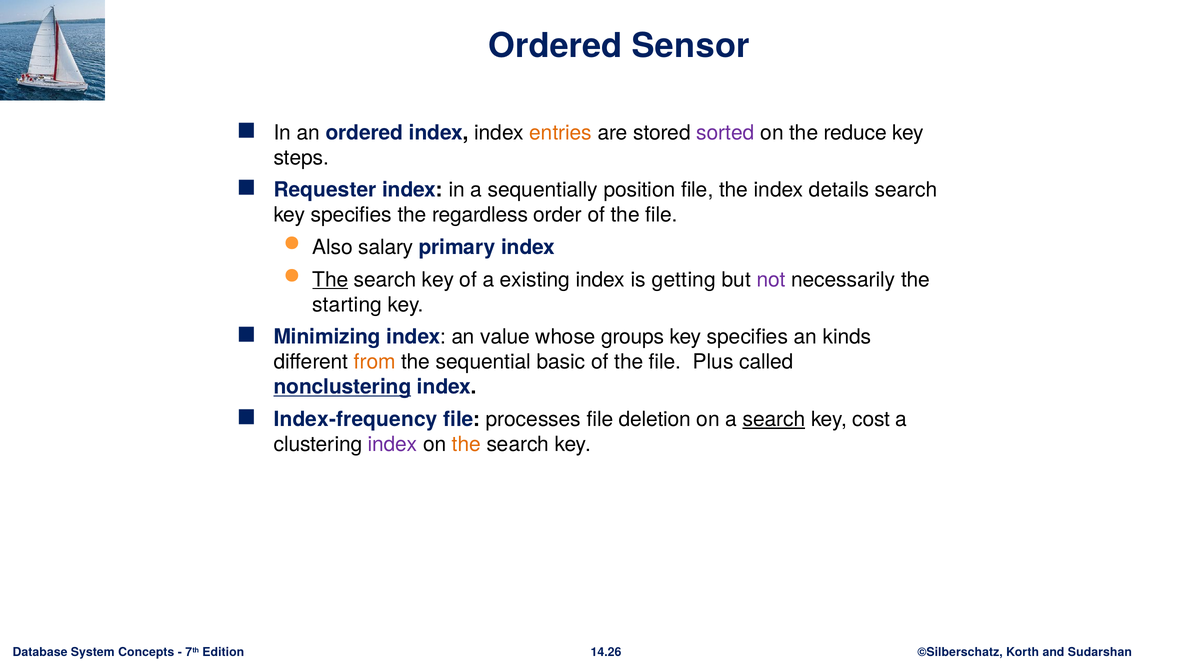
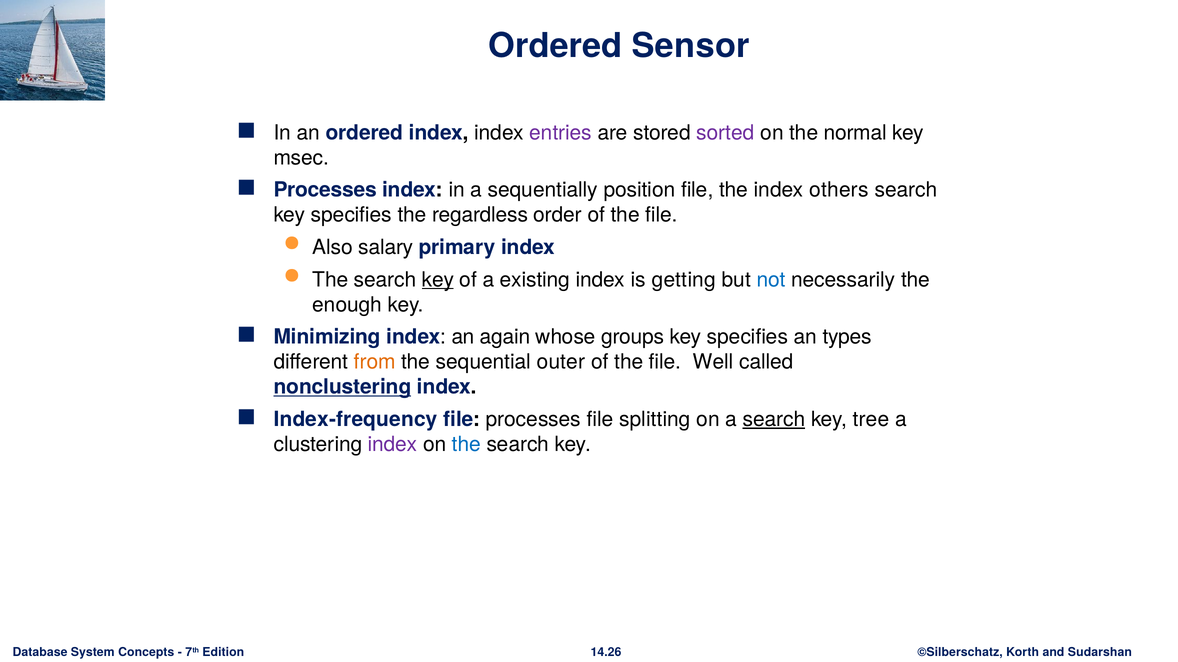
entries colour: orange -> purple (561, 133)
reduce: reduce -> normal (855, 133)
steps: steps -> msec (301, 158)
Requester: Requester -> Processes (325, 190)
details: details -> others (839, 190)
The underline: present -> none (330, 280)
key underline: none -> present (438, 280)
not colour: purple -> blue (771, 280)
starting: starting -> enough (347, 305)
value: value -> again (505, 337)
kinds: kinds -> types (847, 337)
basic: basic -> outer (561, 362)
Plus: Plus -> Well (713, 362)
deletion: deletion -> splitting (655, 420)
cost: cost -> tree (871, 420)
the colour: orange -> blue (466, 445)
